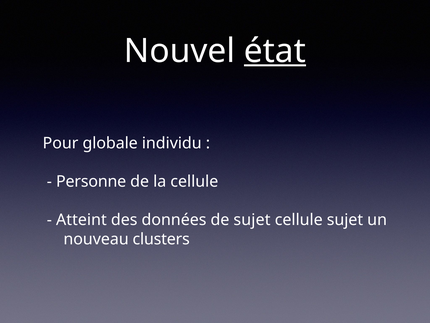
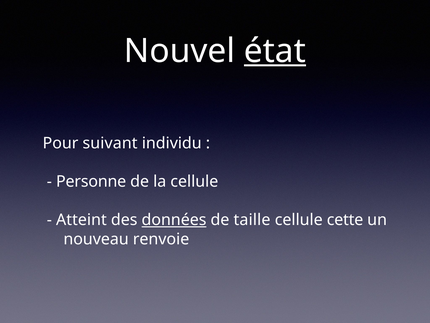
globale: globale -> suivant (110, 143)
données underline: none -> present (174, 220)
de sujet: sujet -> taille (252, 220)
cellule sujet: sujet -> cette (345, 220)
clusters: clusters -> renvoie (161, 239)
